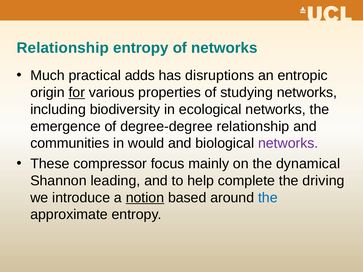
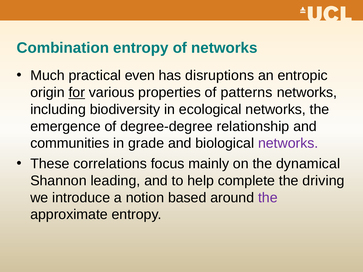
Relationship: Relationship -> Combination (63, 48)
adds: adds -> even (140, 76)
studying: studying -> patterns (247, 93)
would: would -> grade (146, 143)
compressor: compressor -> correlations (110, 164)
notion underline: present -> none (145, 198)
the colour: blue -> purple (268, 198)
